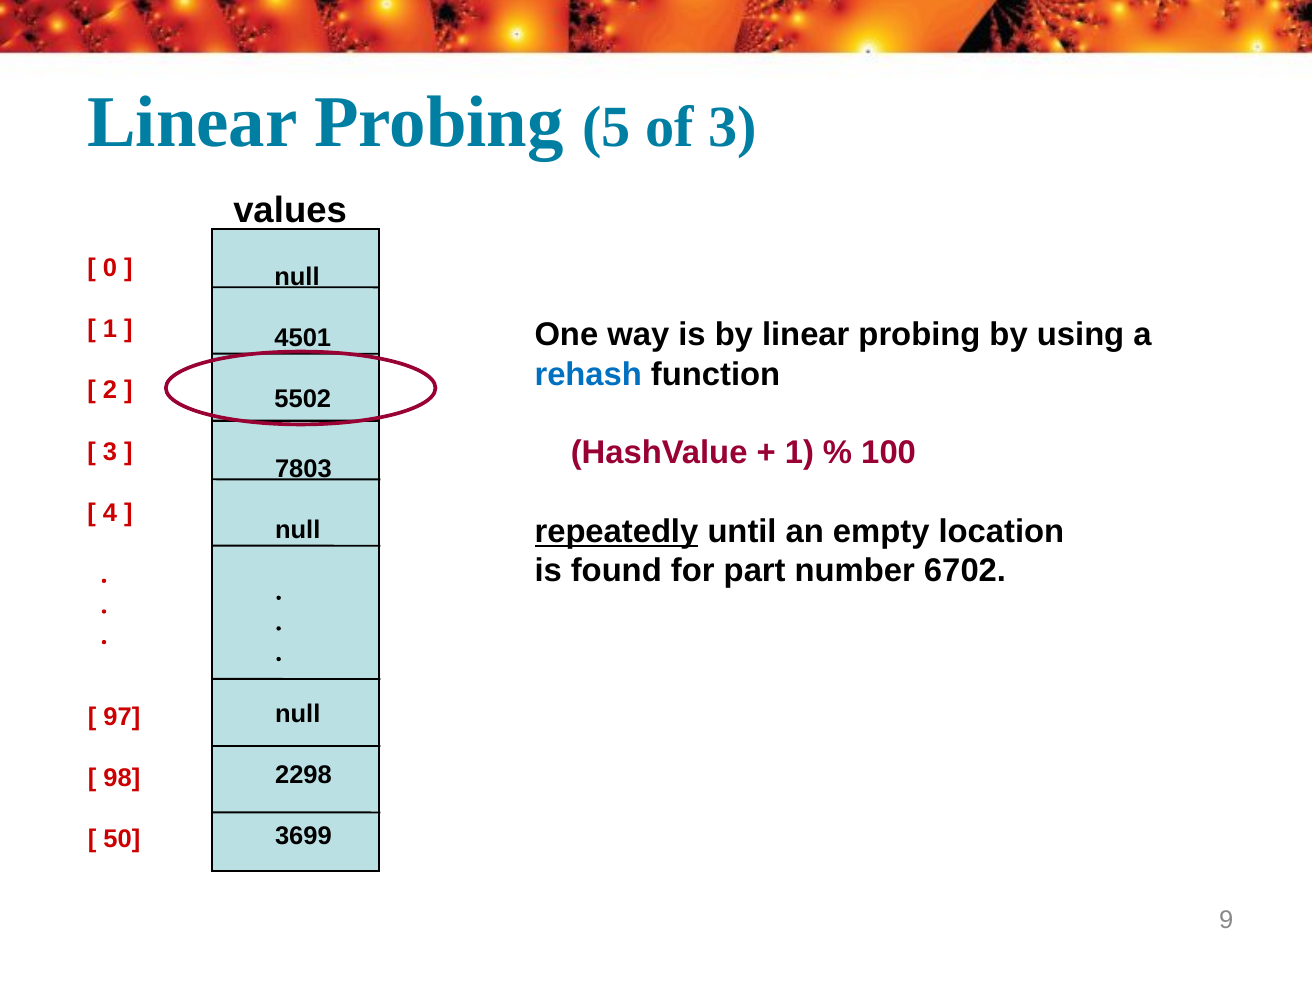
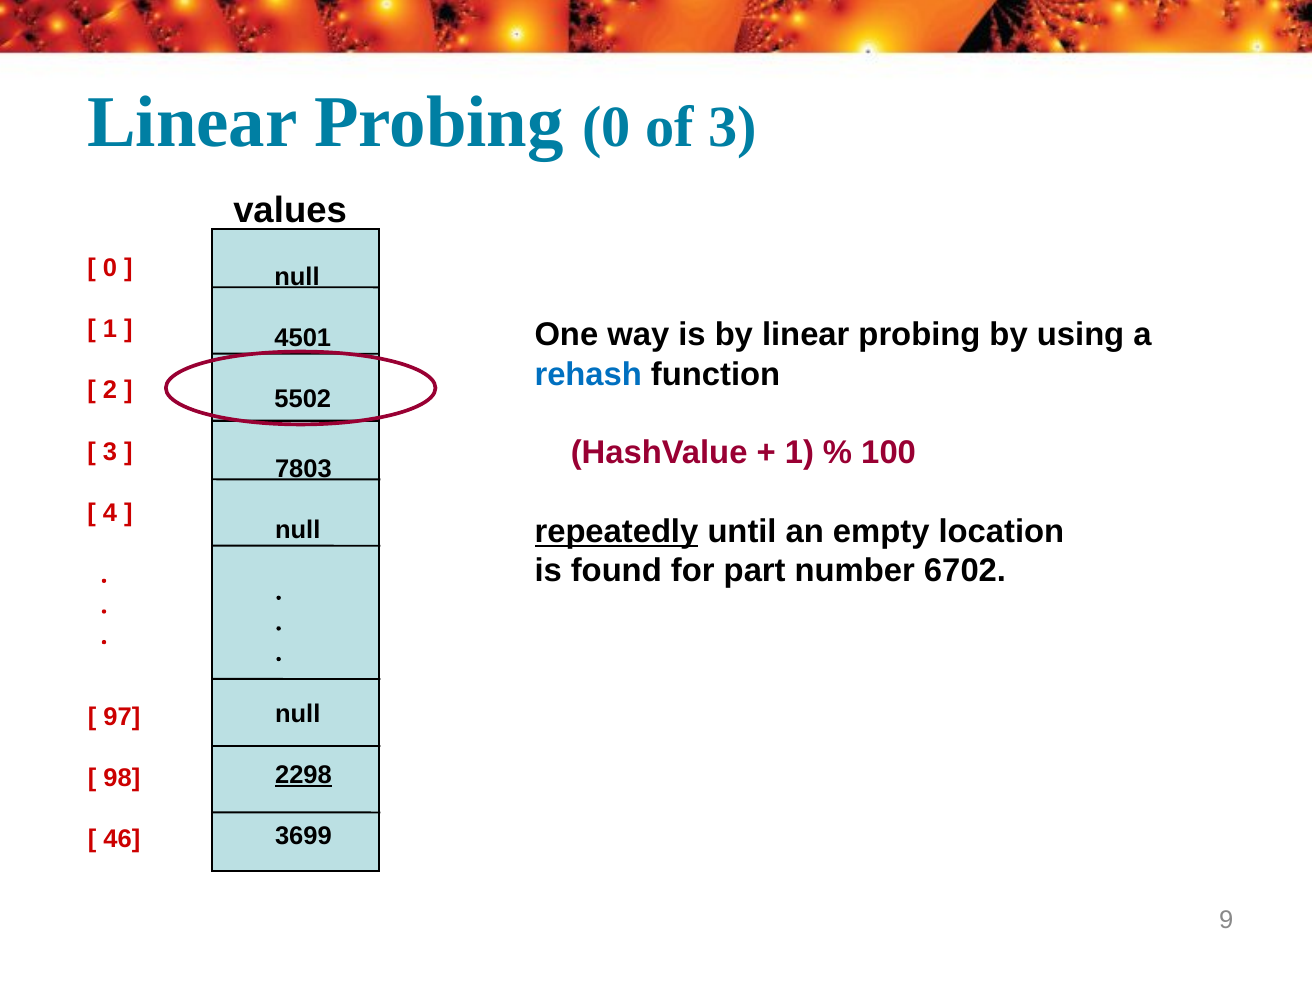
Probing 5: 5 -> 0 (607, 127)
2298 underline: none -> present (303, 775)
50: 50 -> 46 (122, 839)
